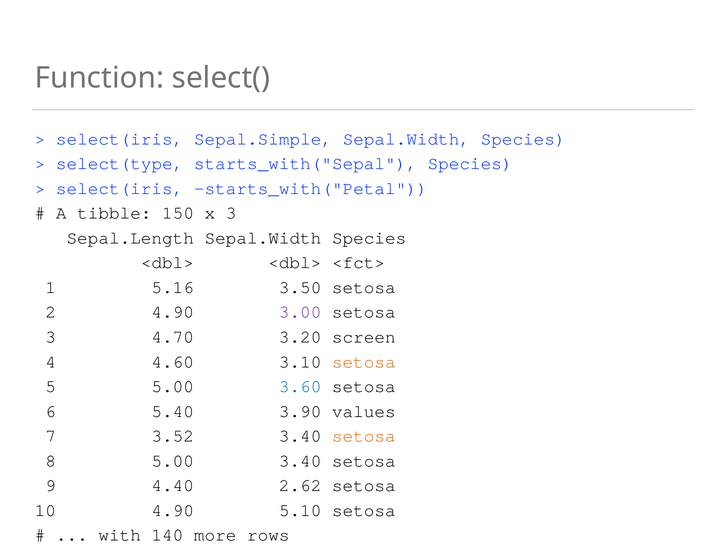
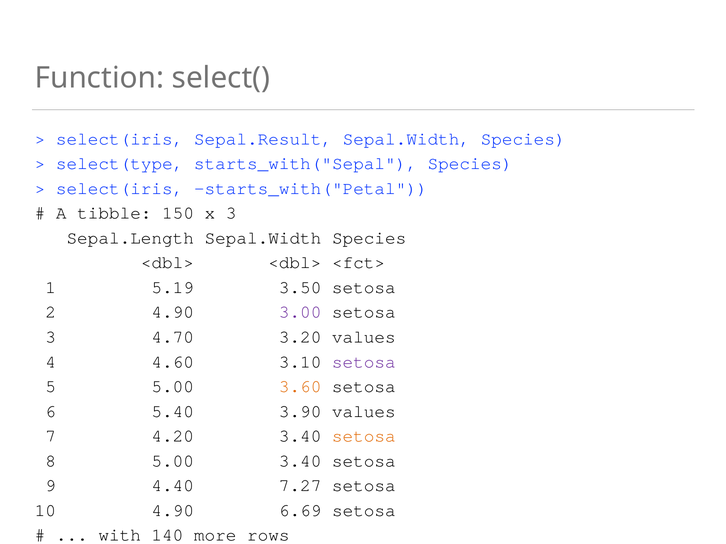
Sepal.Simple: Sepal.Simple -> Sepal.Result (263, 139)
5.16: 5.16 -> 5.19 (173, 288)
3.20 screen: screen -> values (364, 337)
setosa colour: orange -> purple (364, 362)
3.60 colour: blue -> orange (300, 387)
3.52: 3.52 -> 4.20 (173, 436)
2.62: 2.62 -> 7.27 (300, 486)
5.10: 5.10 -> 6.69 (300, 511)
